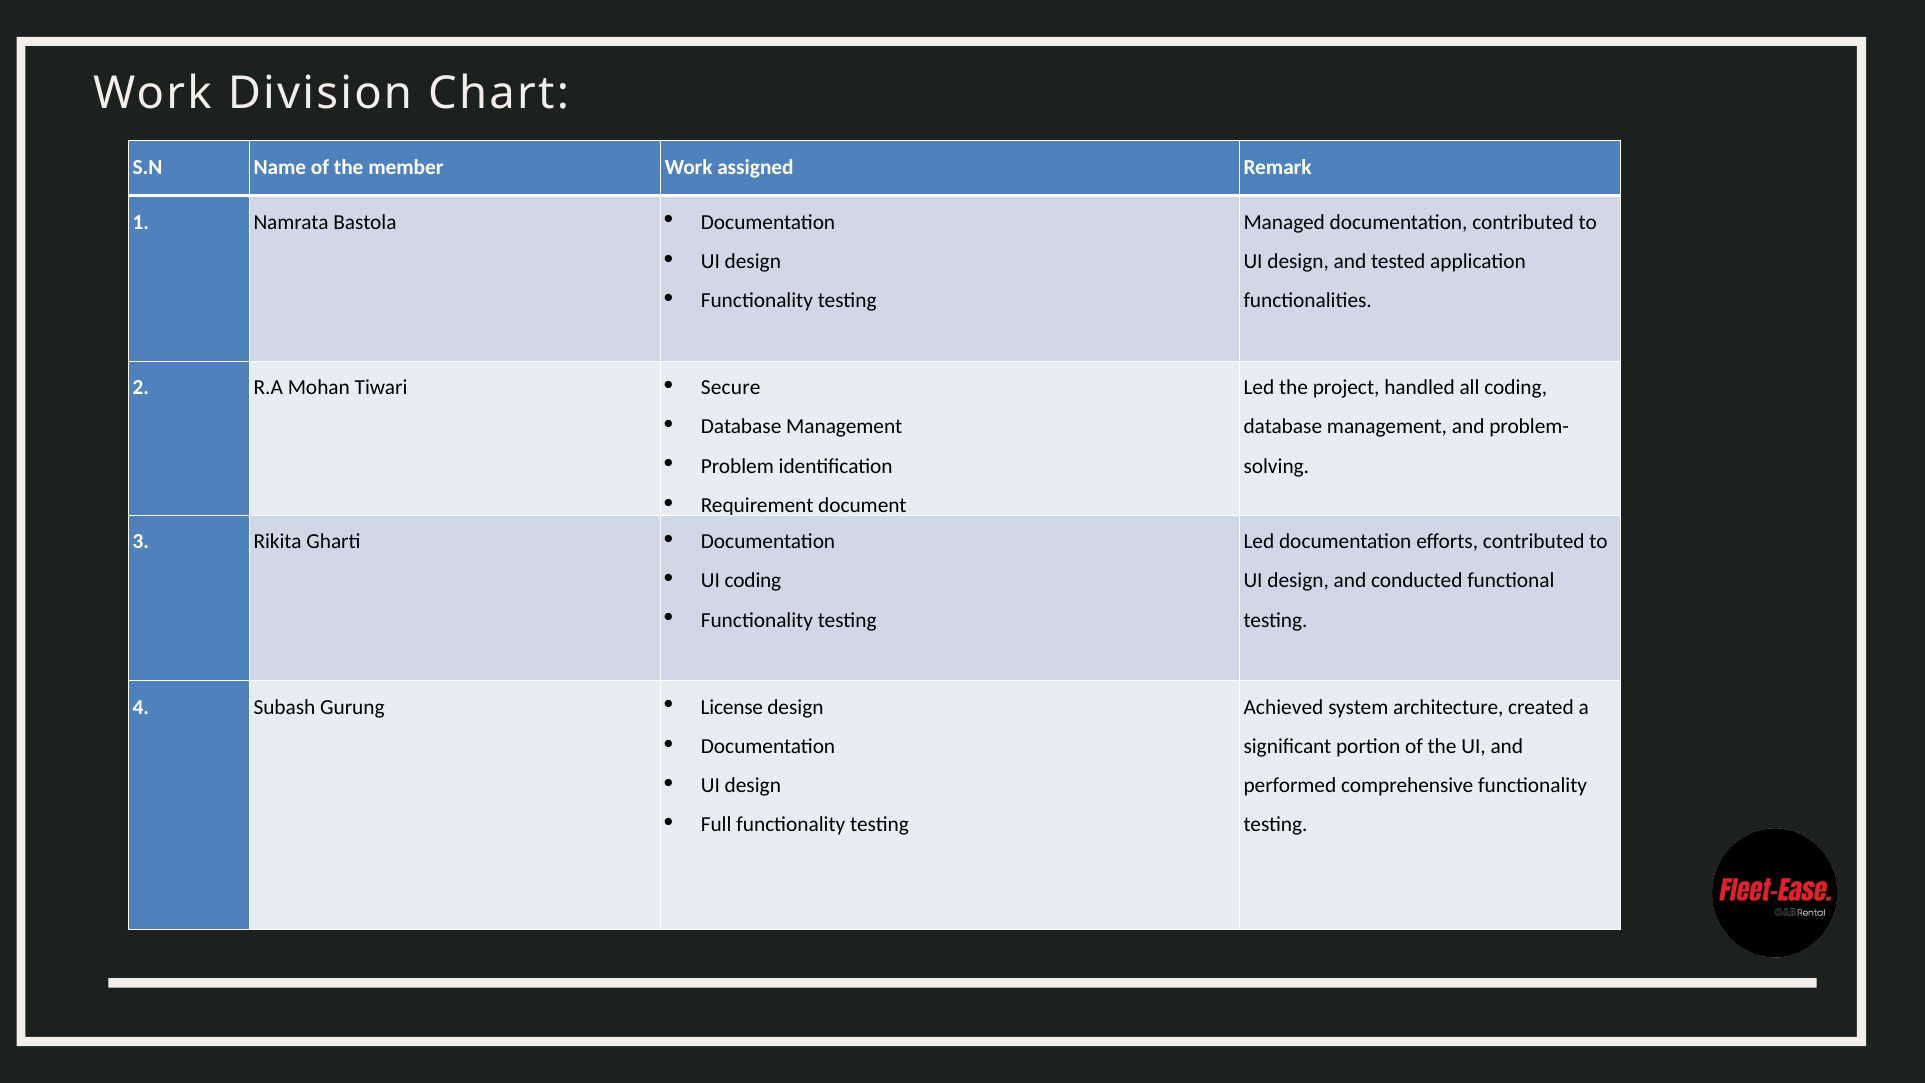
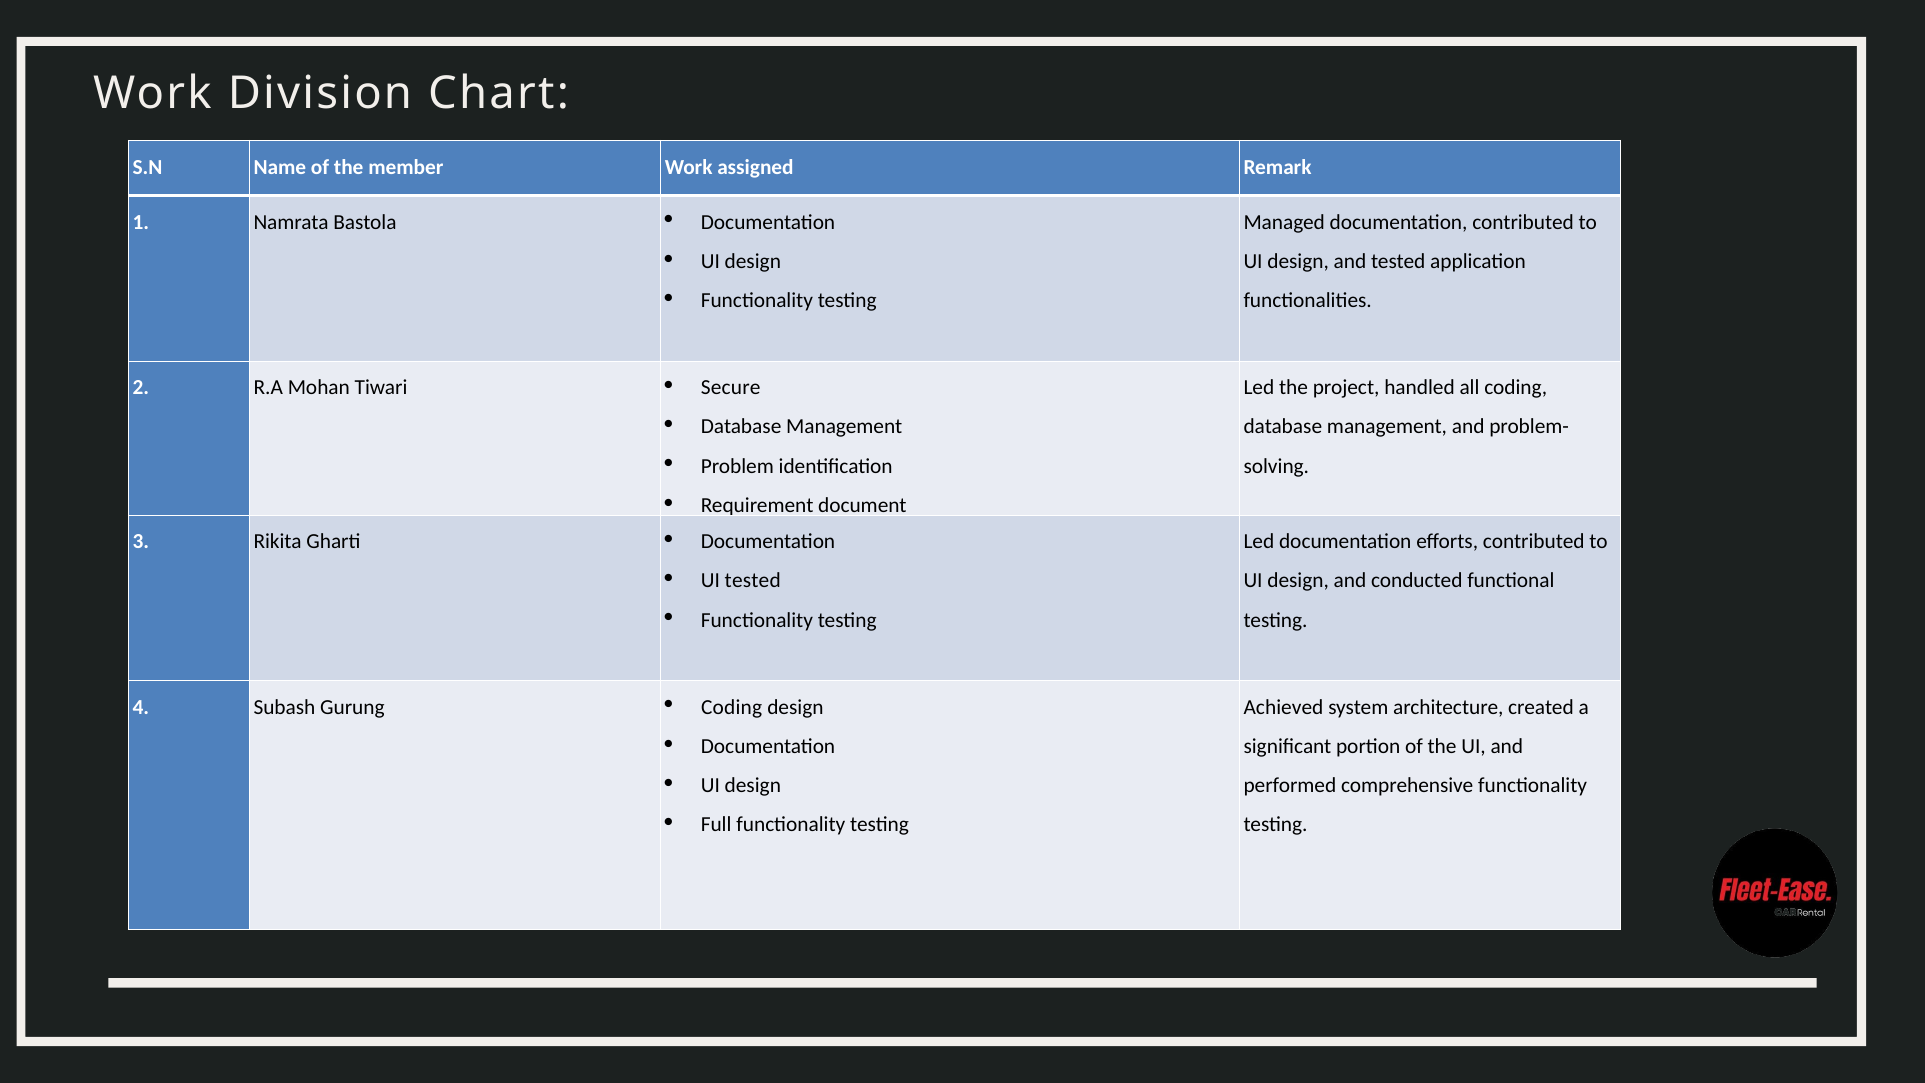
UI coding: coding -> tested (753, 581)
License: License -> Coding (732, 707)
